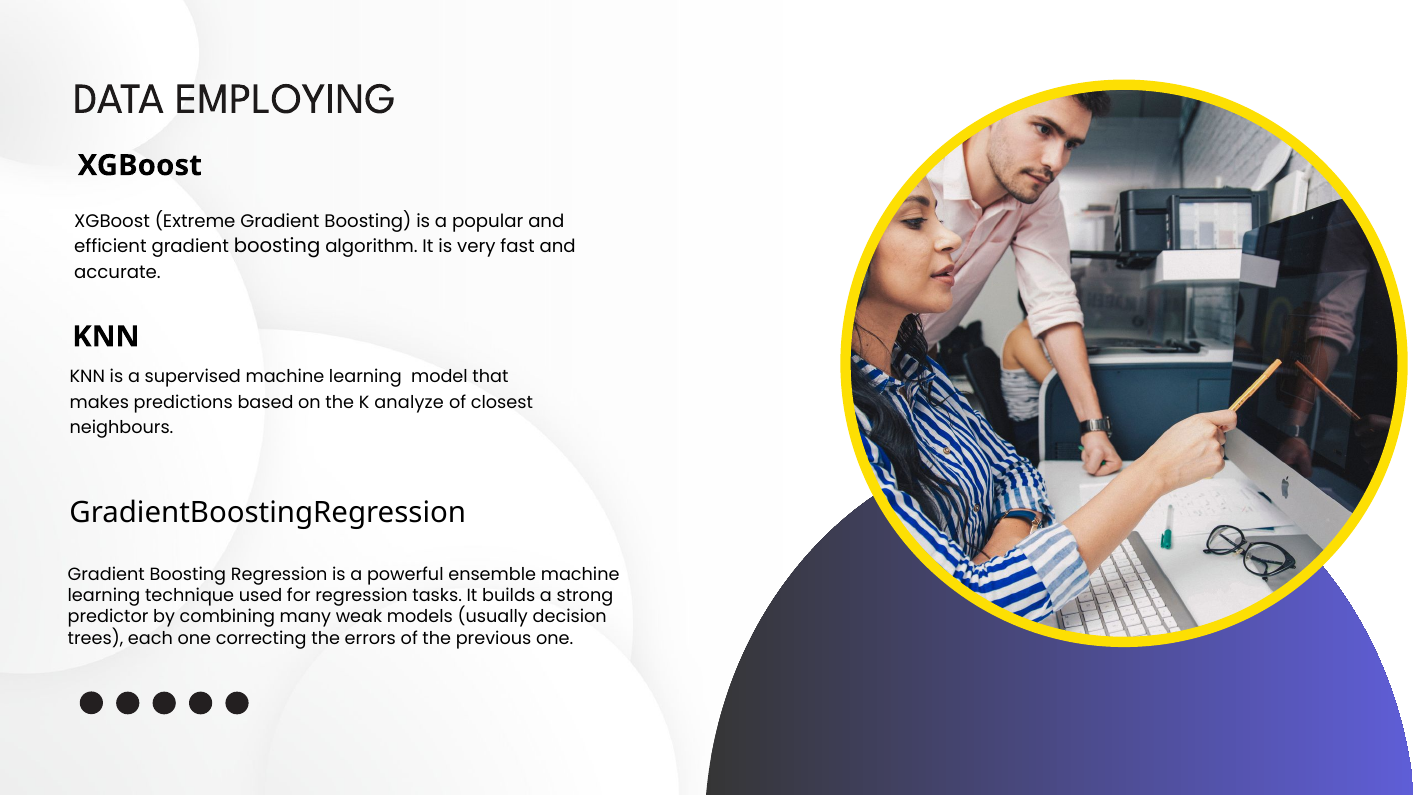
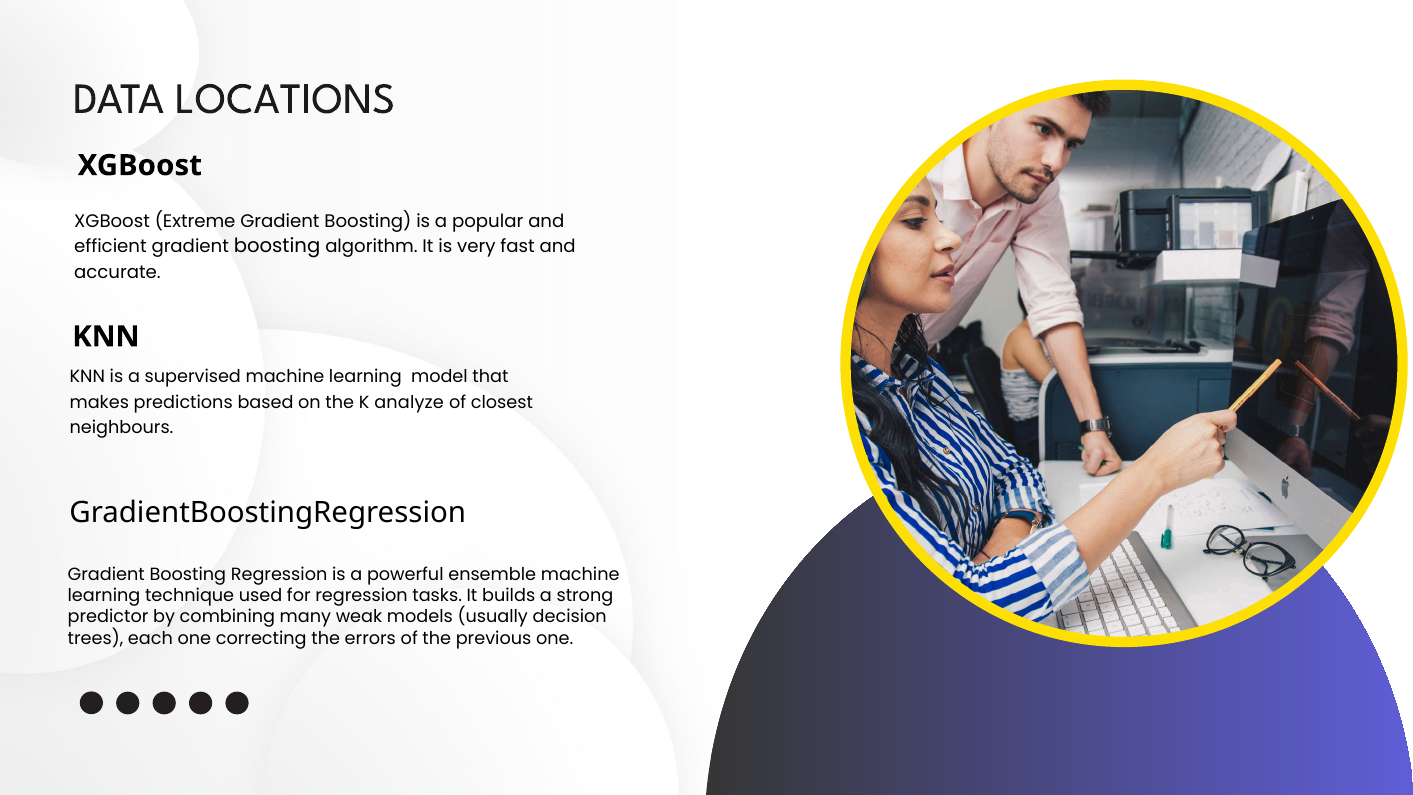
EMPLOYING: EMPLOYING -> LOCATIONS (285, 99)
